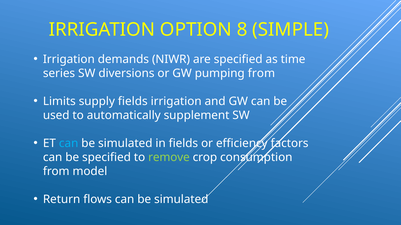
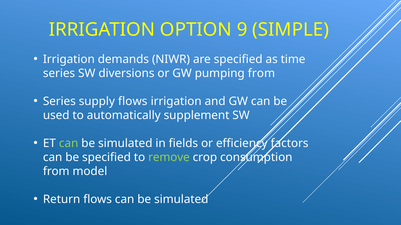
8: 8 -> 9 (242, 30)
Limits: Limits -> Series (59, 102)
supply fields: fields -> flows (133, 102)
can colour: light blue -> light green (69, 144)
